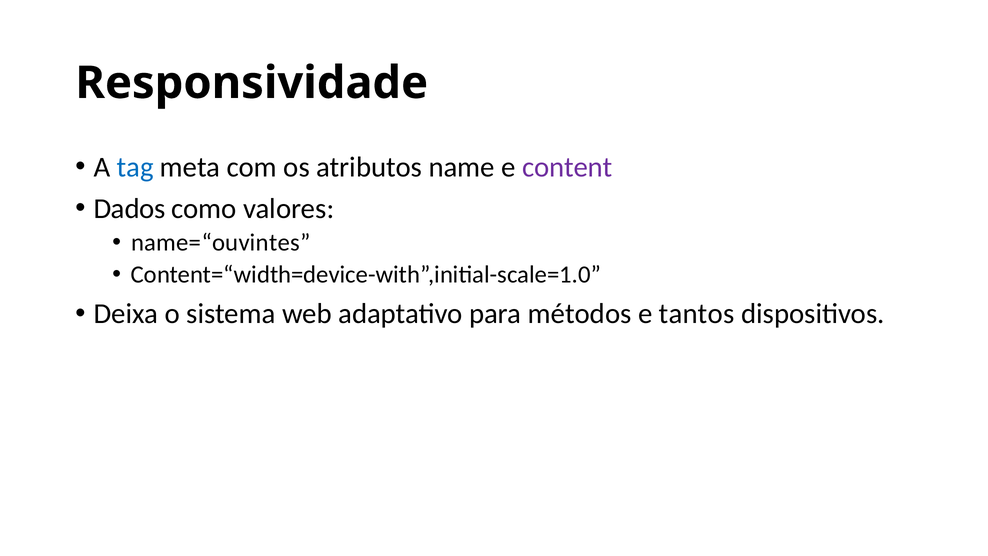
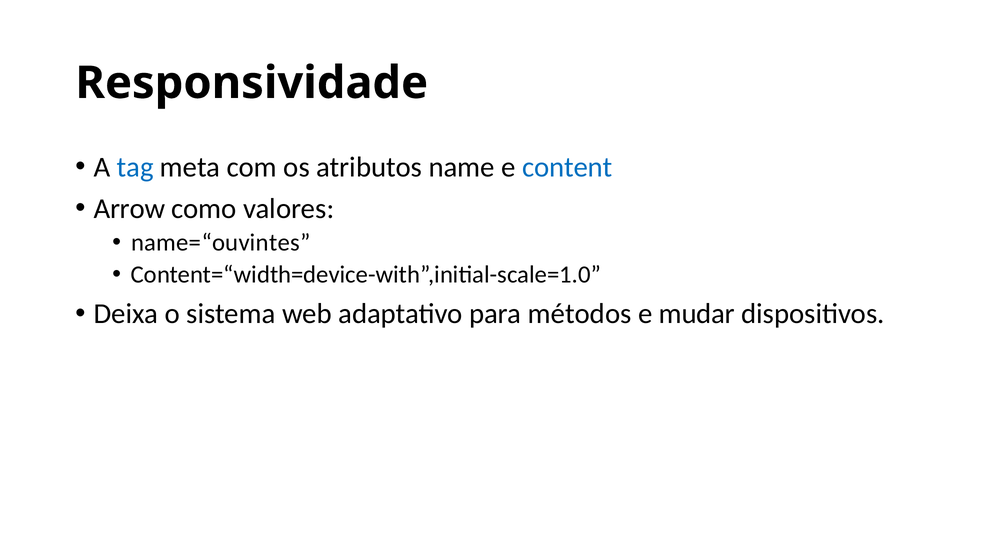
content colour: purple -> blue (567, 167)
Dados: Dados -> Arrow (130, 208)
tantos: tantos -> mudar (697, 313)
